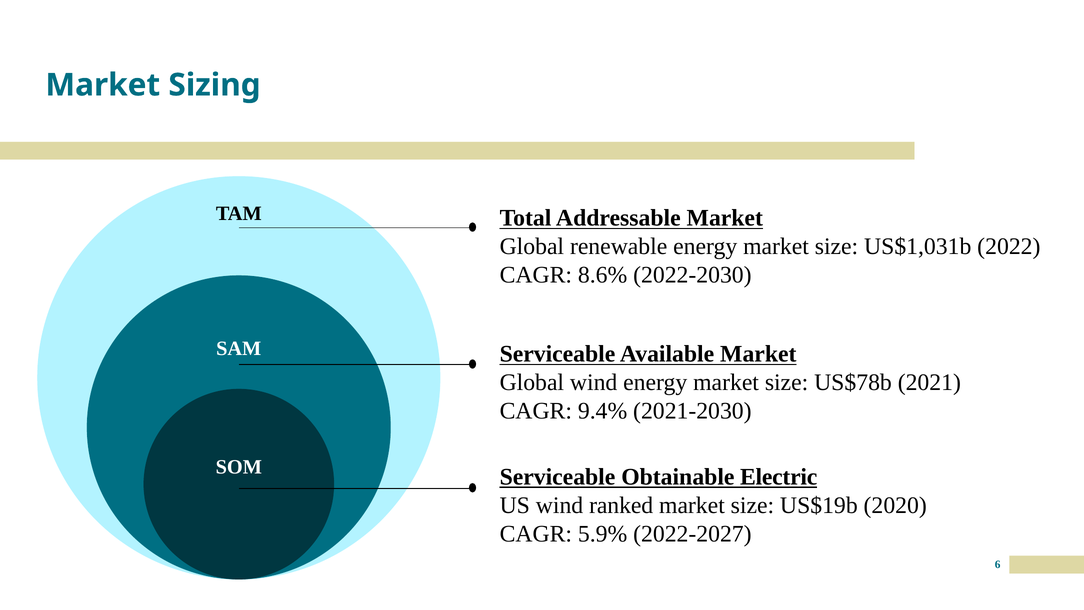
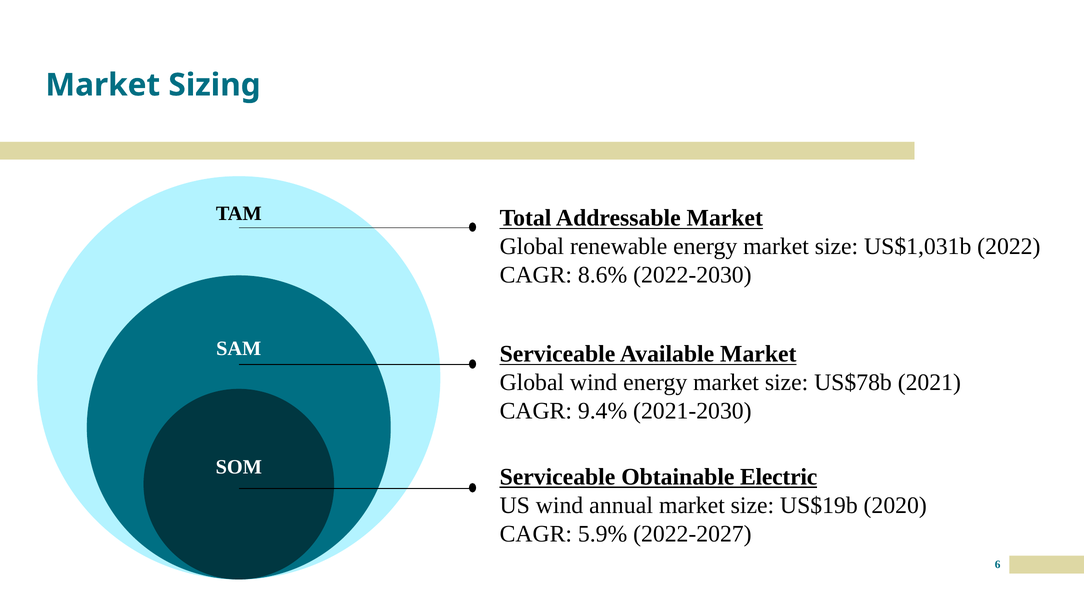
ranked: ranked -> annual (621, 505)
